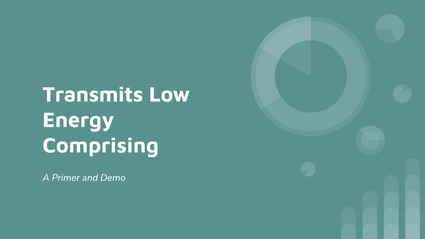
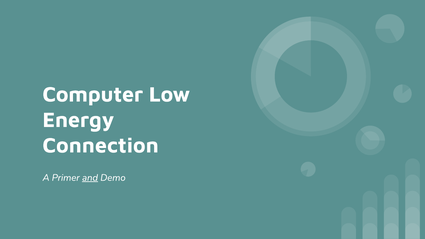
Transmits: Transmits -> Computer (93, 95)
Comprising: Comprising -> Connection (101, 146)
and underline: none -> present (90, 178)
